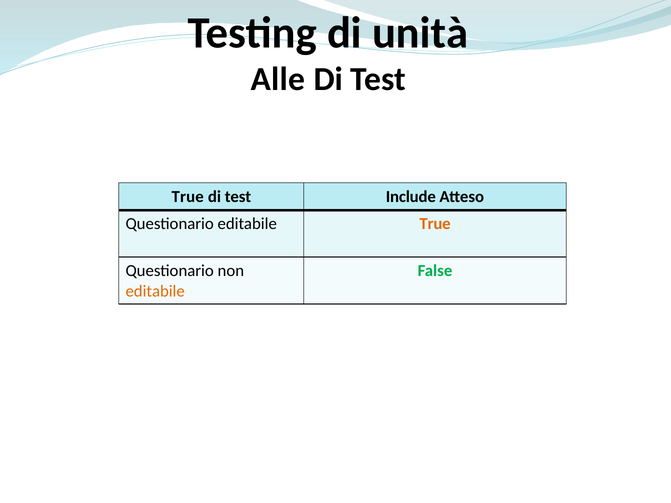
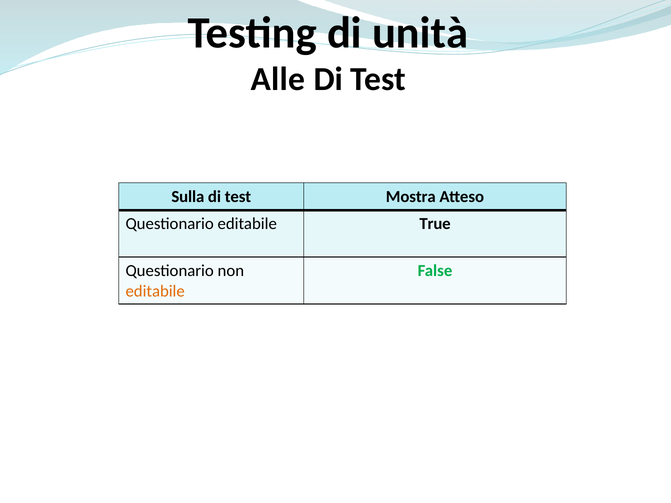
True: True -> Sulla (188, 197)
Include: Include -> Mostra (411, 197)
True colour: orange -> black (435, 224)
